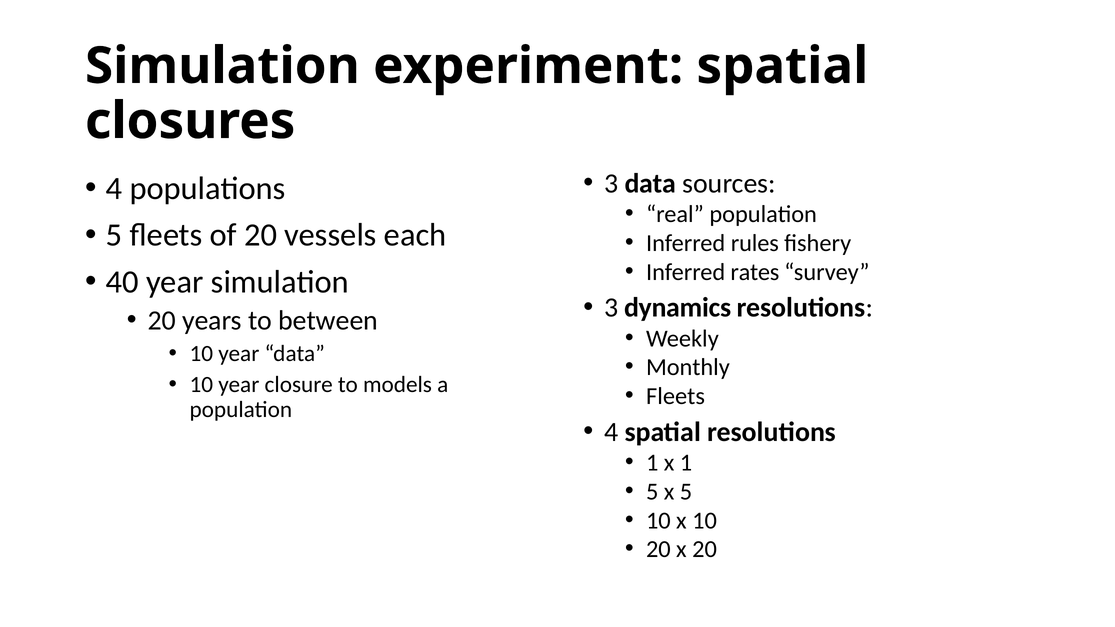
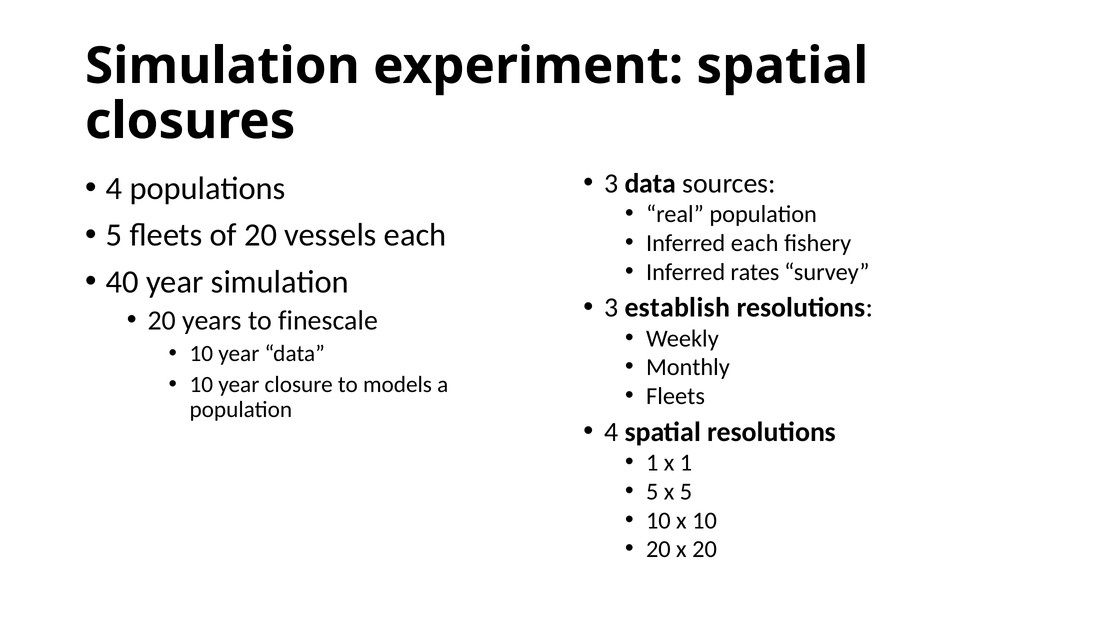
Inferred rules: rules -> each (755, 243)
dynamics: dynamics -> establish (677, 308)
between: between -> finescale (328, 320)
